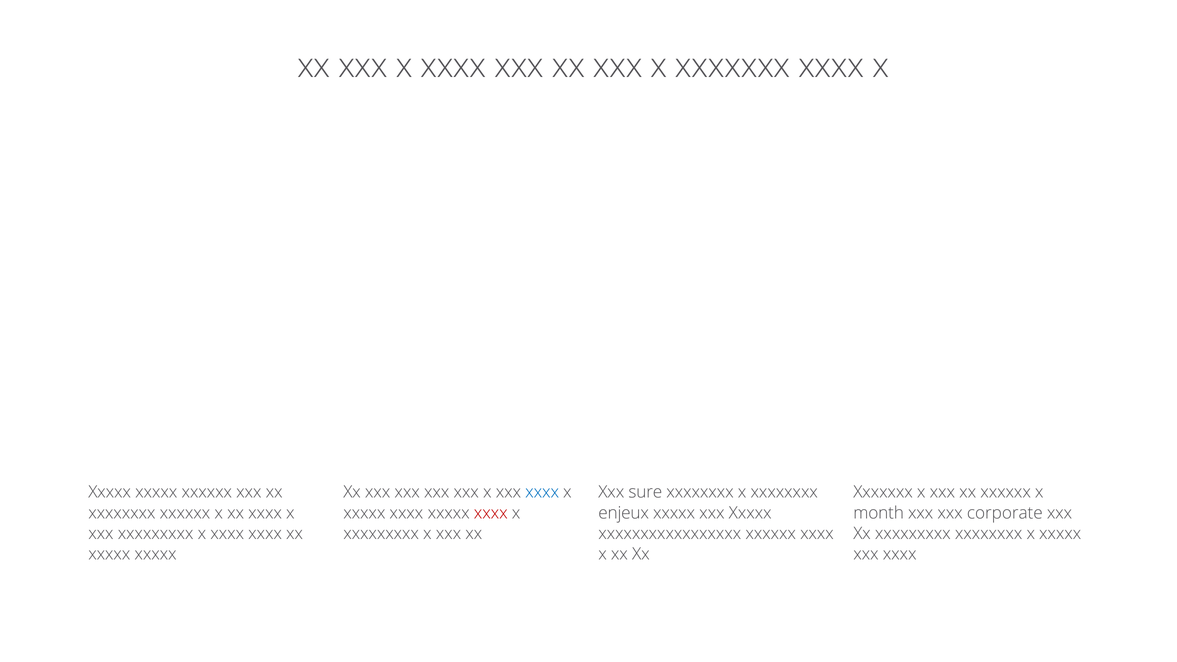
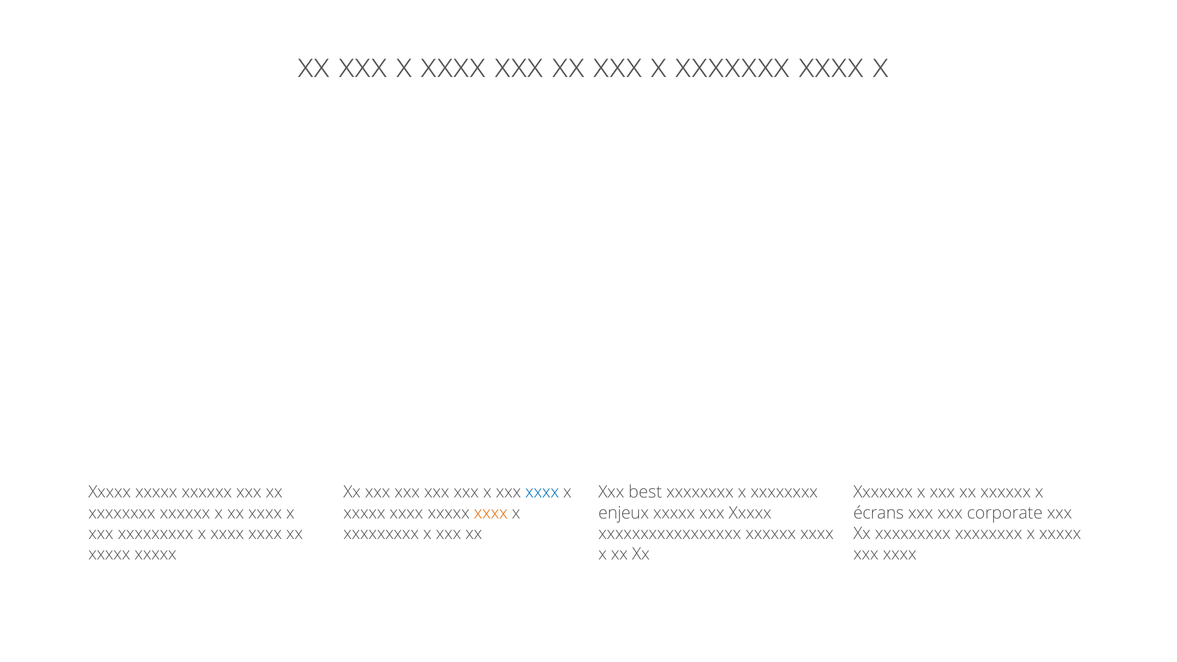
sure: sure -> best (645, 492)
xxxx colour: red -> orange (491, 513)
month: month -> écrans (879, 513)
